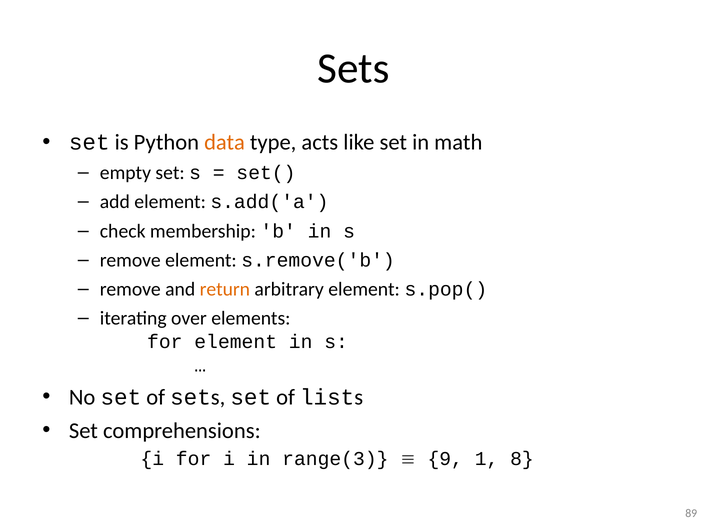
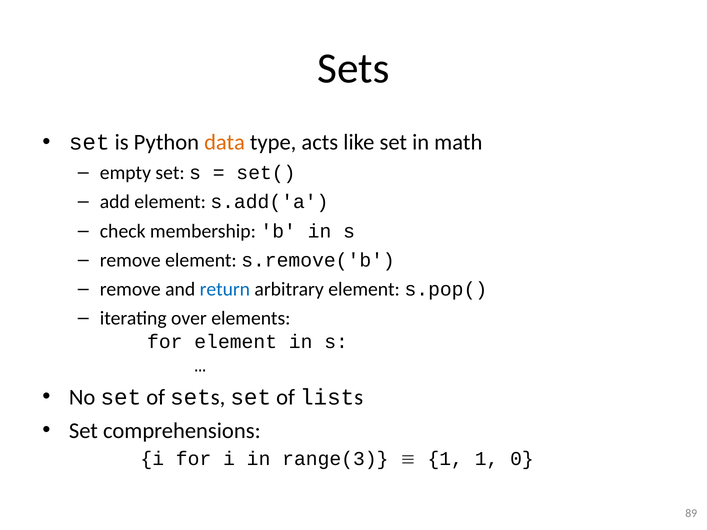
return colour: orange -> blue (225, 289)
9: 9 -> 1 (445, 459)
8: 8 -> 0 (522, 459)
